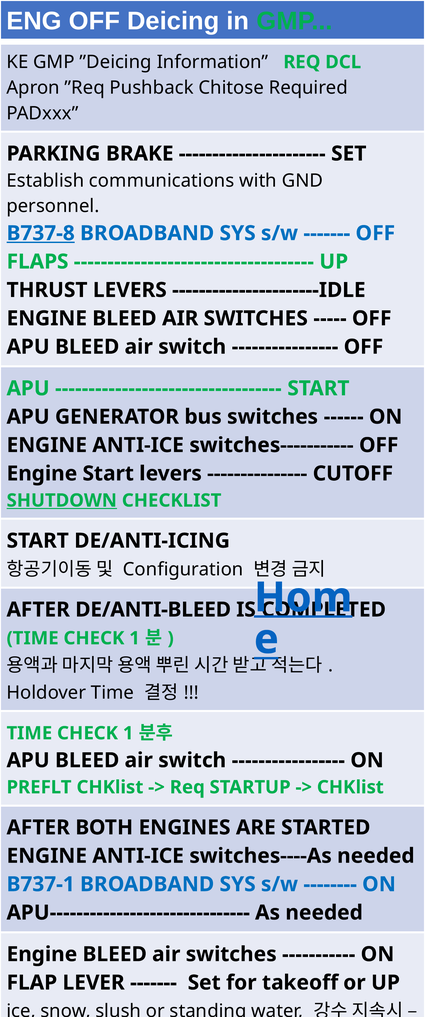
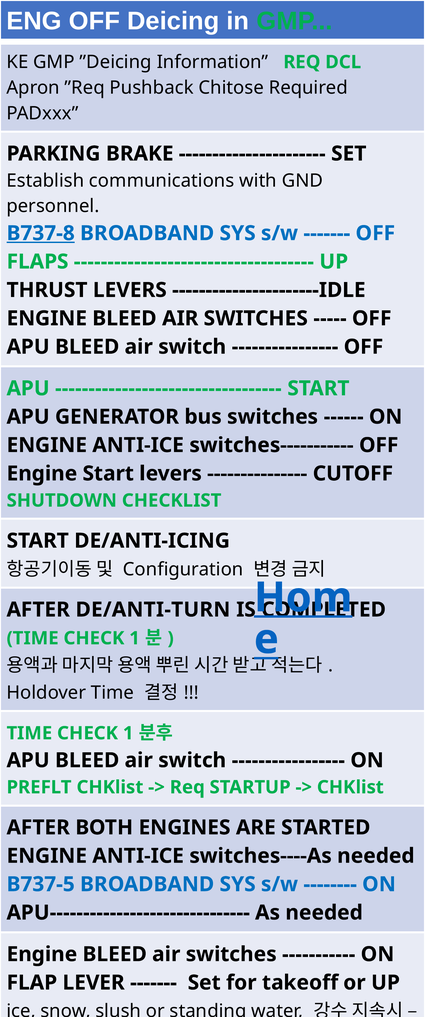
SHUTDOWN underline: present -> none (62, 500)
DE/ANTI-BLEED: DE/ANTI-BLEED -> DE/ANTI-TURN (153, 610)
B737-1: B737-1 -> B737-5 (41, 884)
